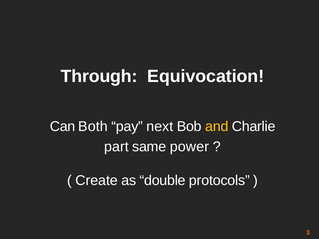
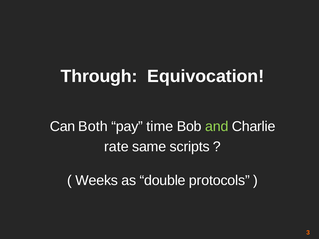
next: next -> time (160, 127)
and colour: yellow -> light green (217, 127)
part: part -> rate (116, 147)
power: power -> scripts (190, 147)
Create: Create -> Weeks (97, 181)
